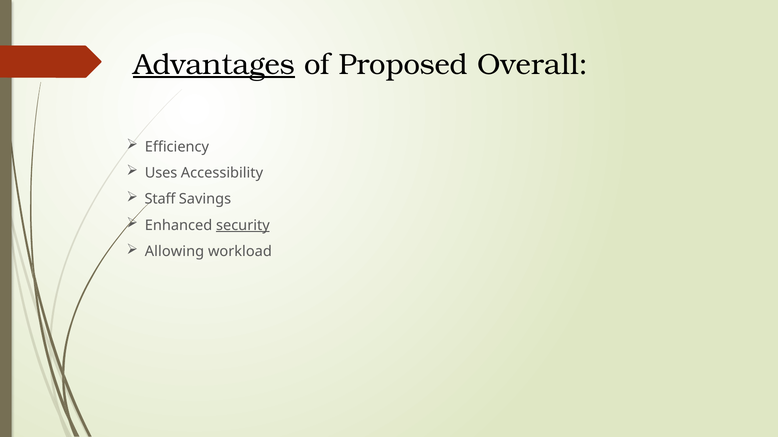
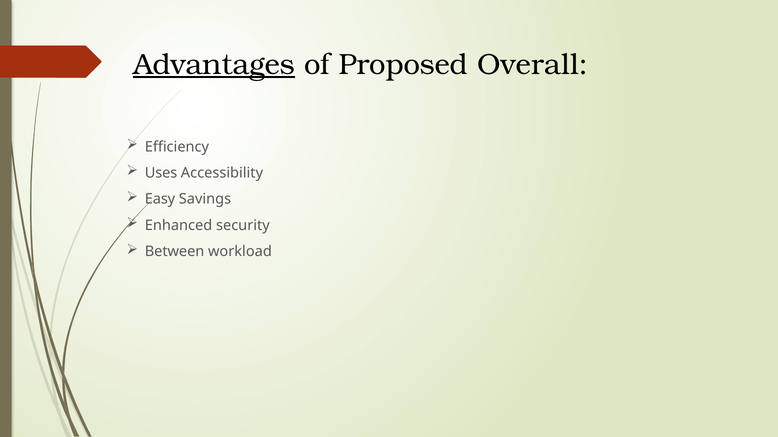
Staff: Staff -> Easy (160, 199)
security underline: present -> none (243, 226)
Allowing: Allowing -> Between (175, 252)
